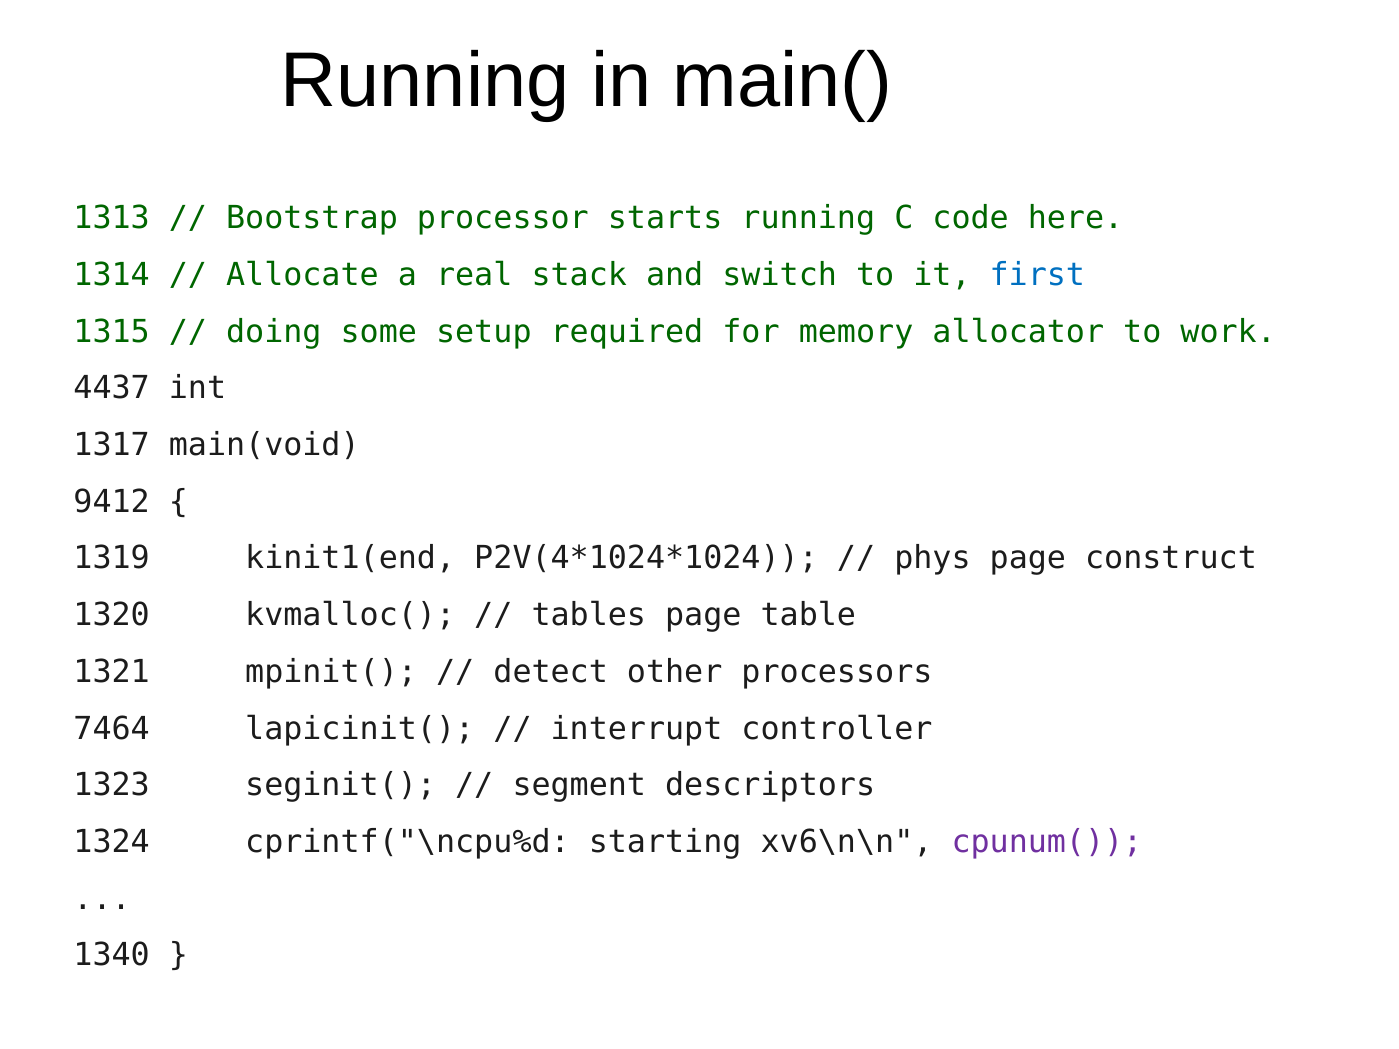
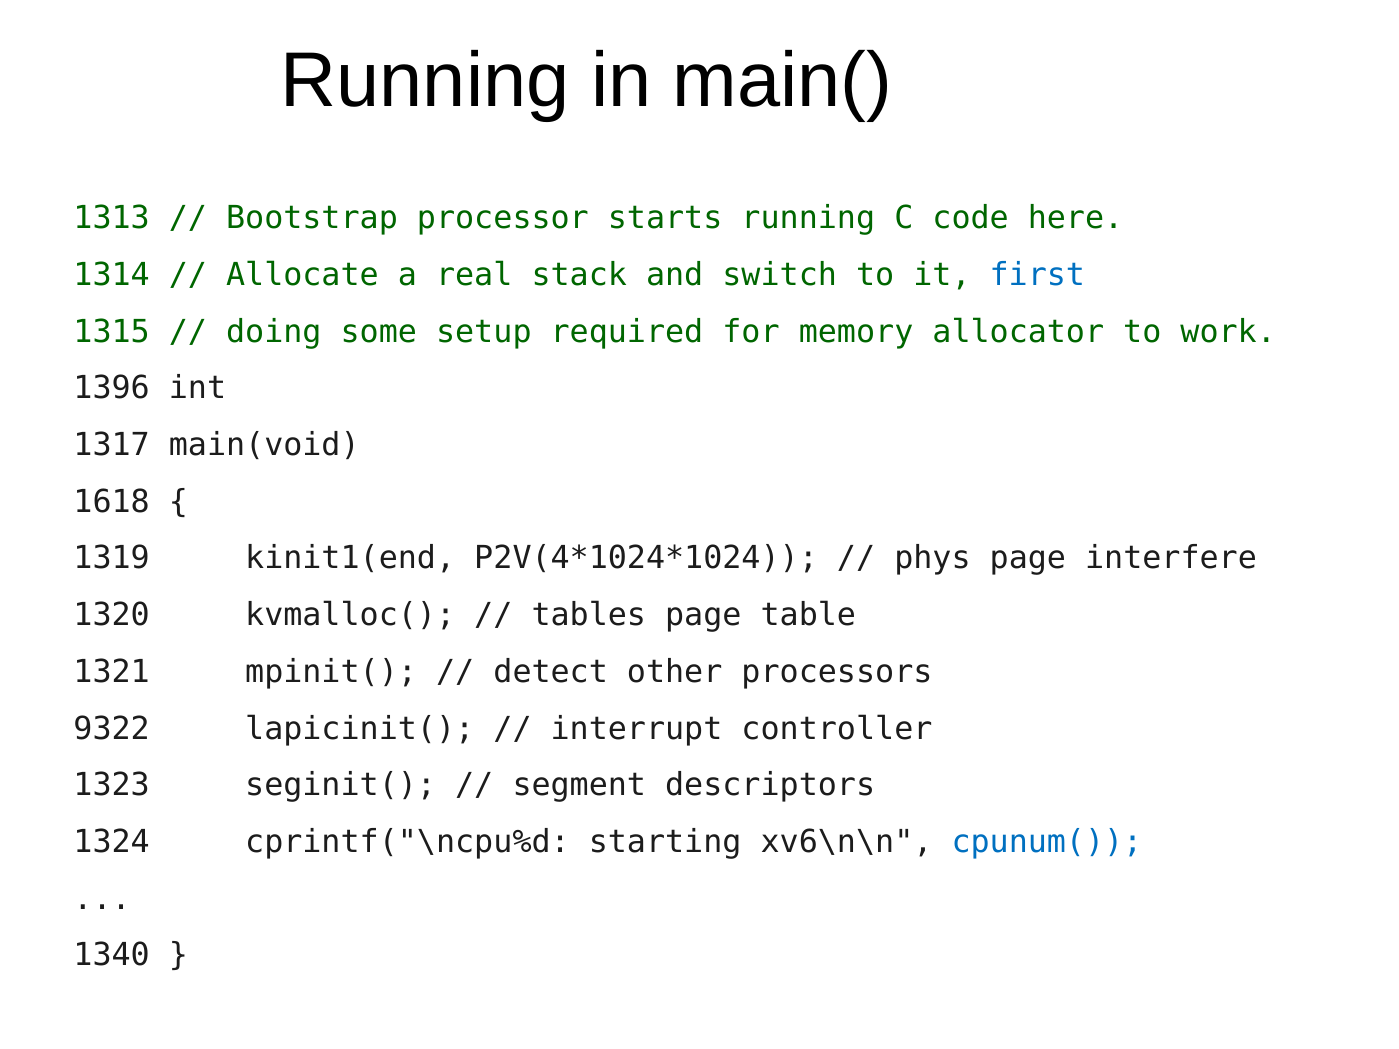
4437: 4437 -> 1396 (112, 388)
9412: 9412 -> 1618 (112, 502)
construct: construct -> interfere (1171, 559)
7464: 7464 -> 9322 (112, 729)
cpunum( colour: purple -> blue (1047, 842)
